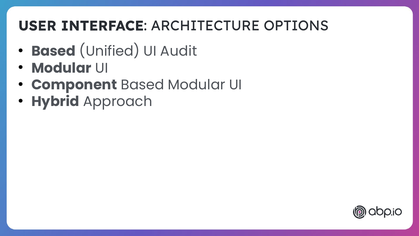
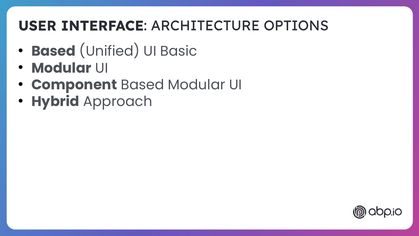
Audit: Audit -> Basic (179, 51)
